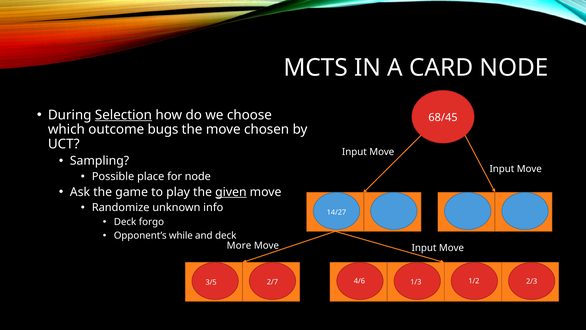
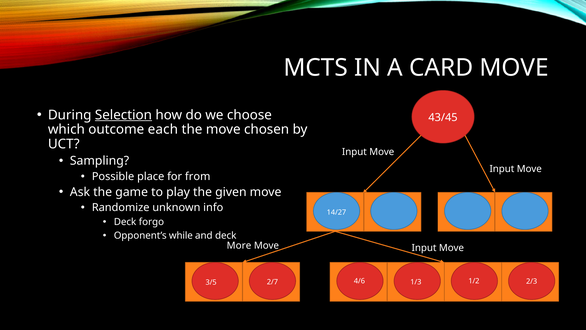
CARD NODE: NODE -> MOVE (514, 68)
68/45: 68/45 -> 43/45 (443, 117)
bugs: bugs -> each (163, 129)
for node: node -> from (198, 176)
given underline: present -> none (231, 192)
